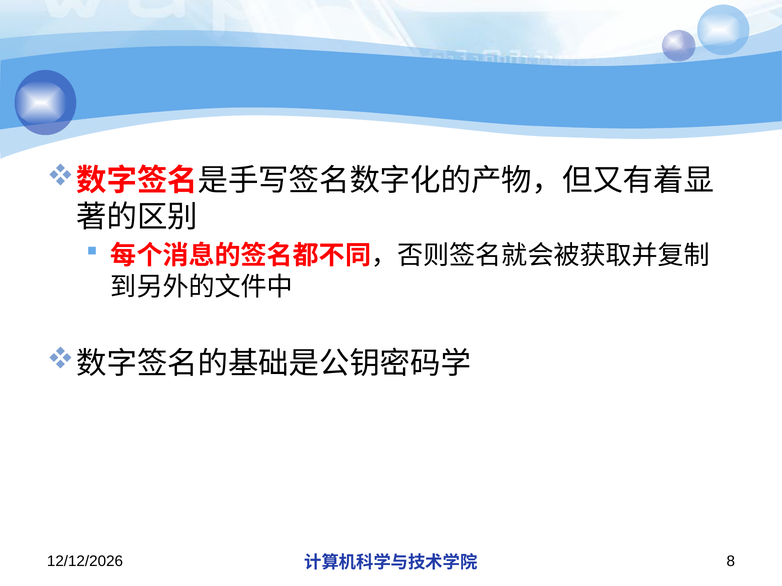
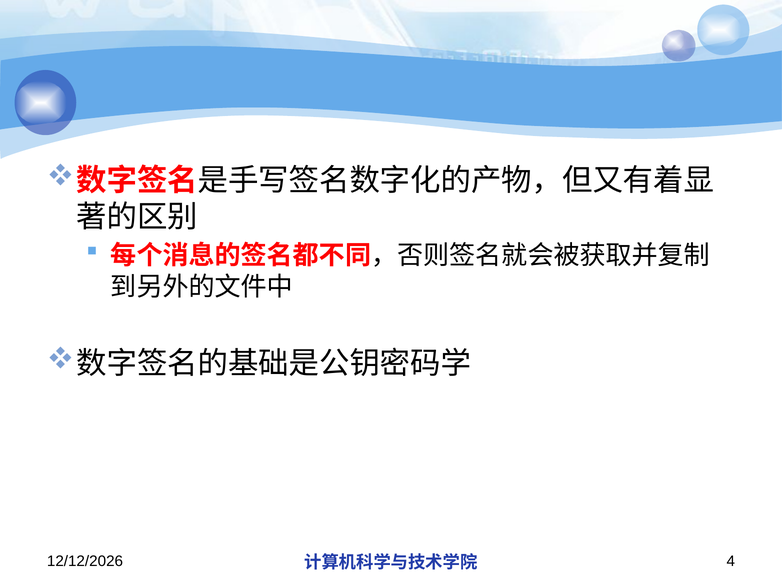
8: 8 -> 4 (731, 561)
